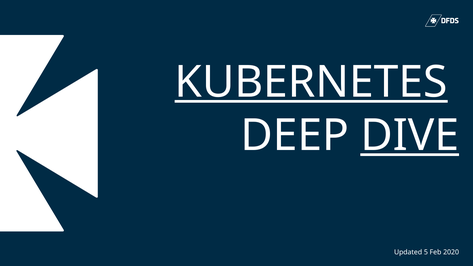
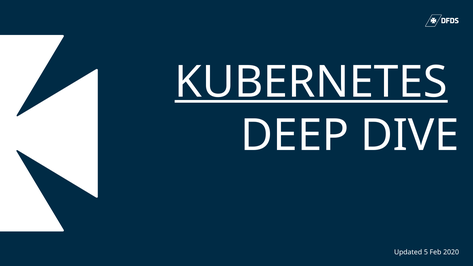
DIVE underline: present -> none (410, 136)
